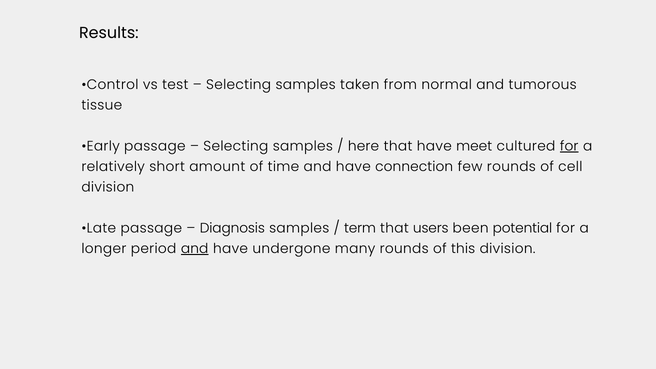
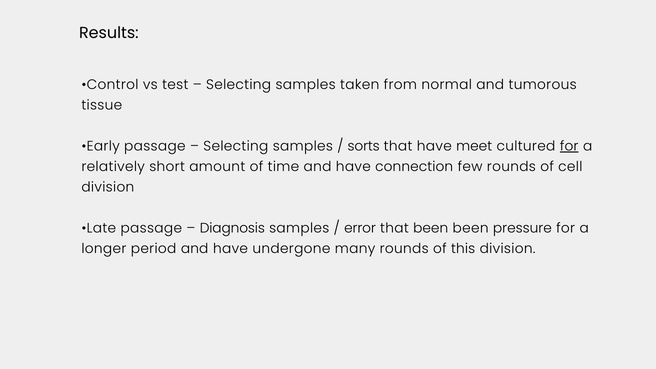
here: here -> sorts (364, 146)
term: term -> error (360, 228)
that users: users -> been (431, 228)
potential: potential -> pressure (522, 228)
and underline: present -> none (195, 249)
